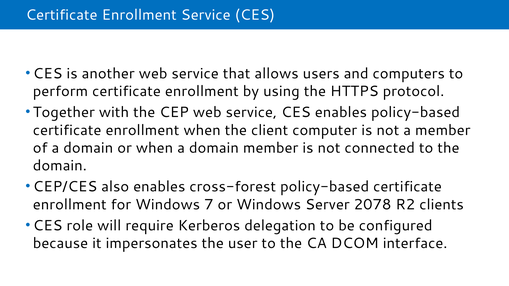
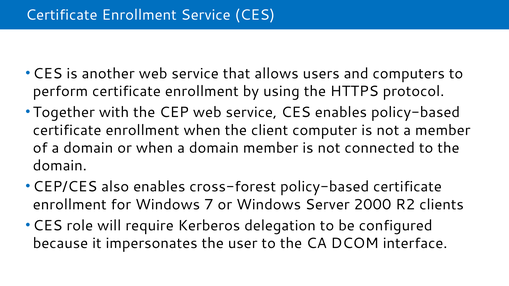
2078: 2078 -> 2000 (373, 205)
